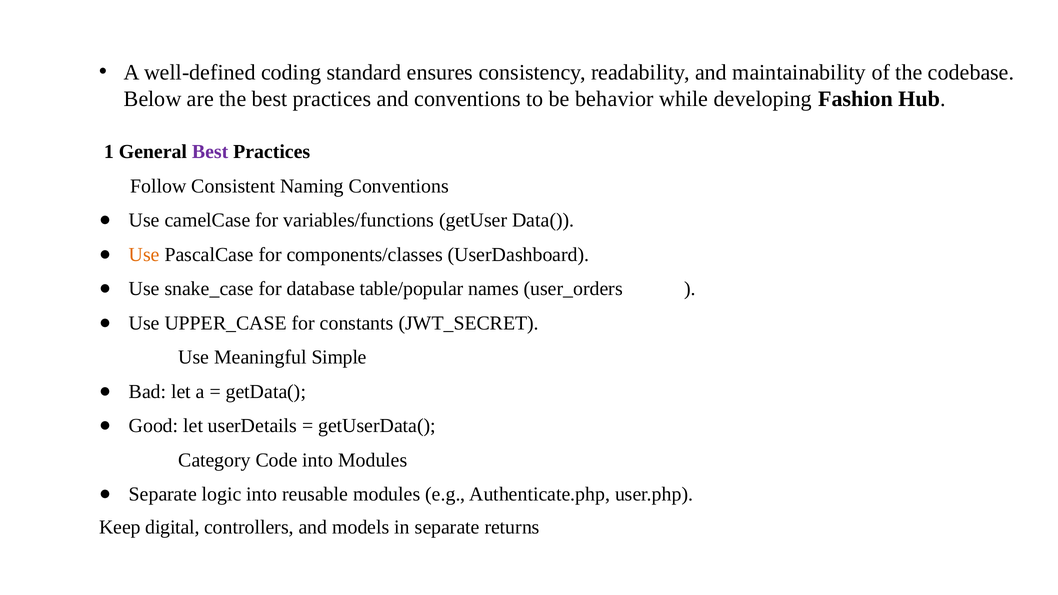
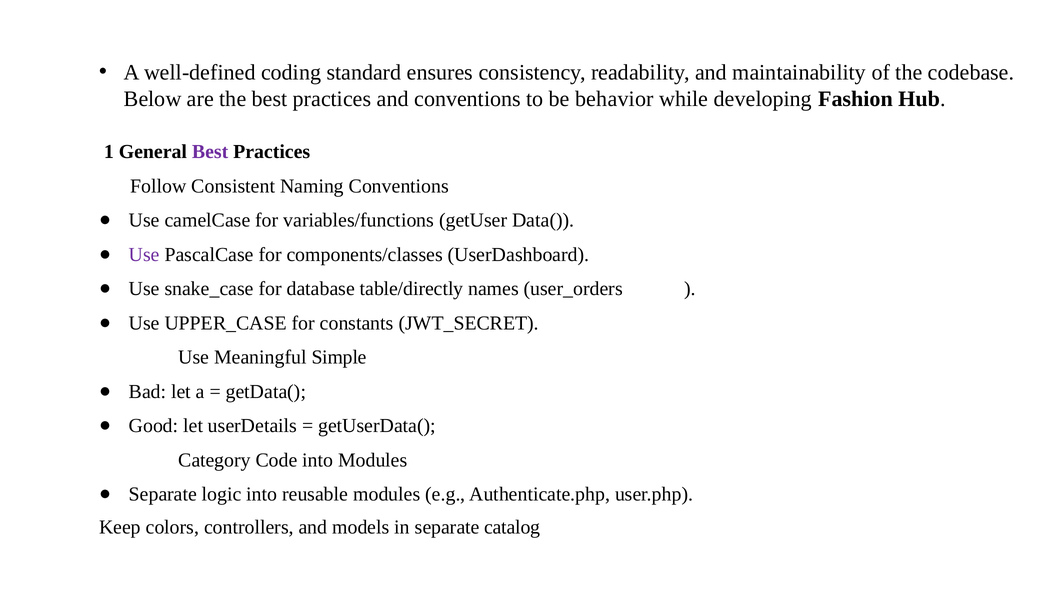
Use colour: orange -> purple (144, 255)
table/popular: table/popular -> table/directly (412, 289)
digital: digital -> colors (172, 527)
returns: returns -> catalog (512, 527)
